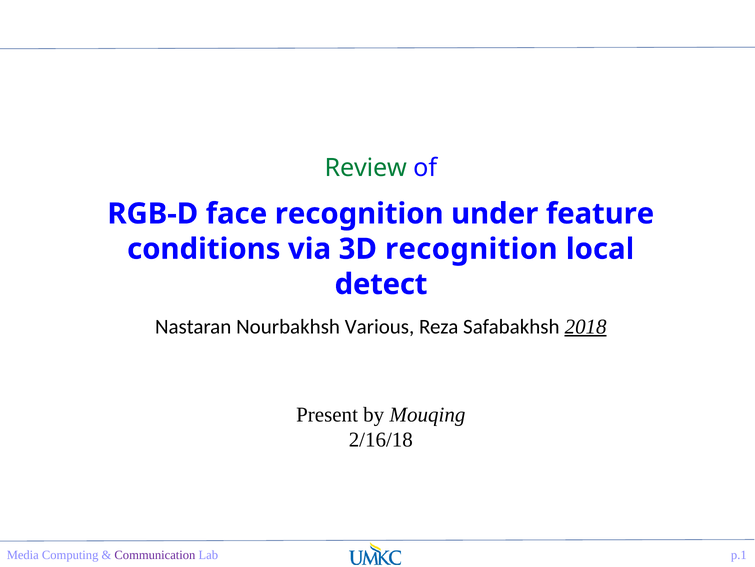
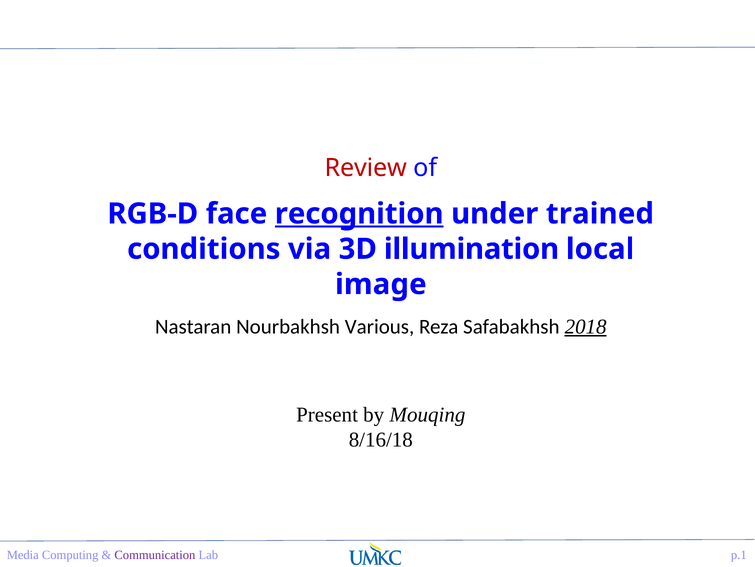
Review colour: green -> red (366, 168)
recognition underline: none -> present (359, 213)
feature: feature -> trained (600, 213)
3D recognition: recognition -> illumination (472, 249)
detect: detect -> image (381, 284)
2/16/18: 2/16/18 -> 8/16/18 (381, 439)
